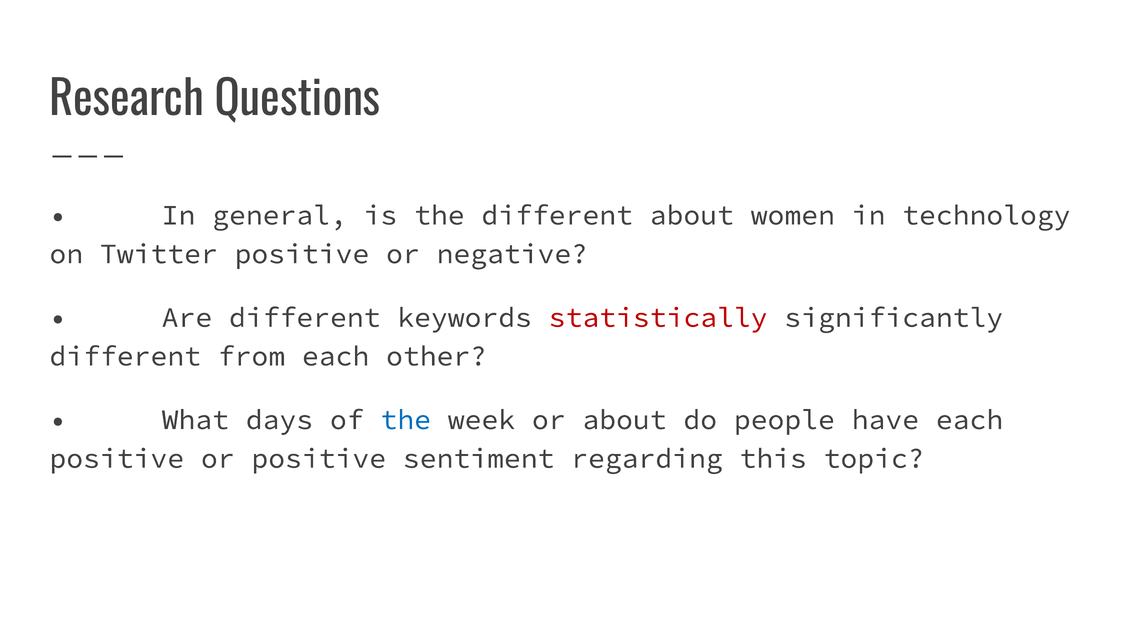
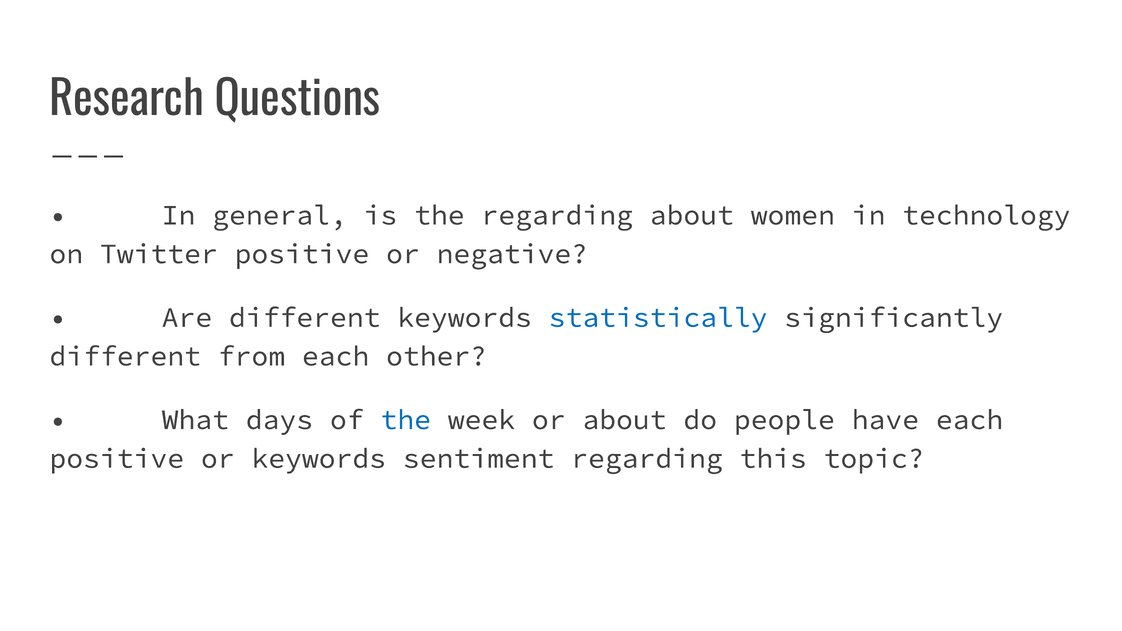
the different: different -> regarding (557, 215)
statistically colour: red -> blue (658, 318)
or positive: positive -> keywords (319, 459)
